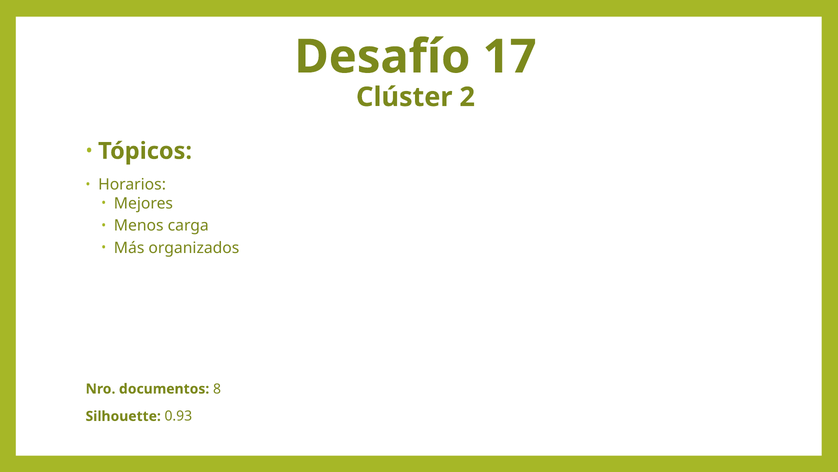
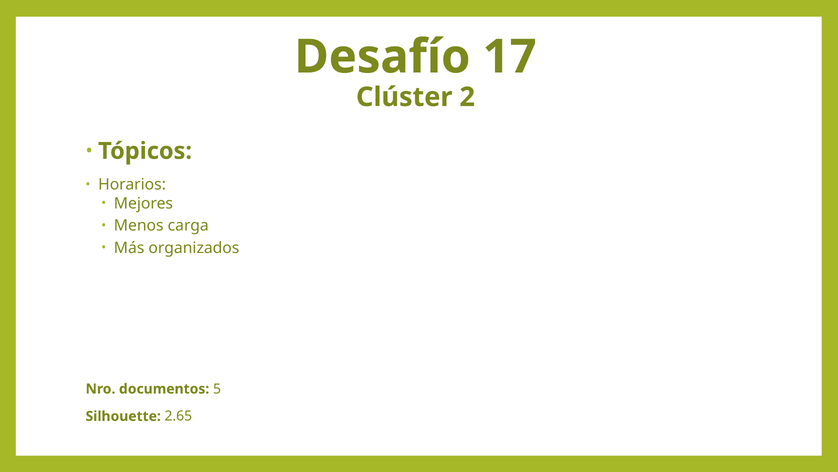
8: 8 -> 5 (217, 388)
0.93: 0.93 -> 2.65 (178, 416)
